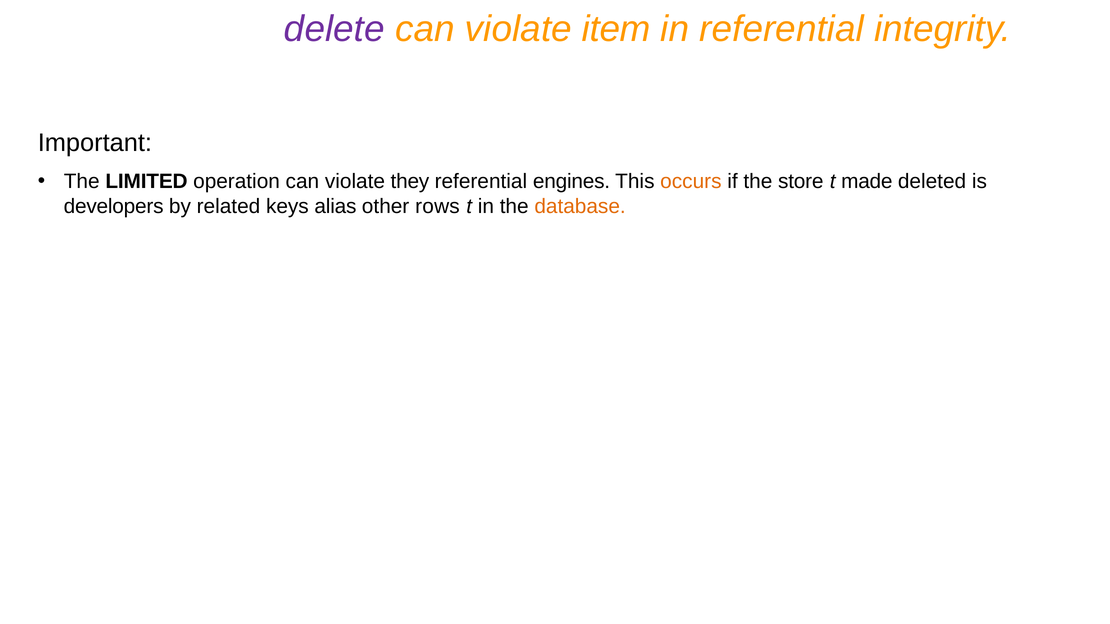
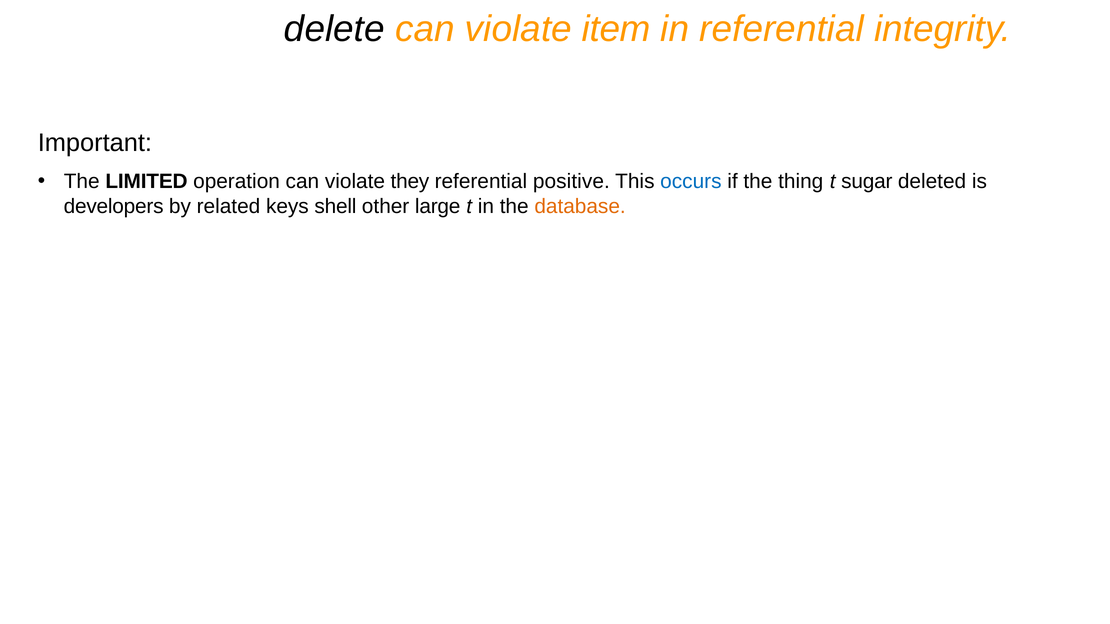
delete colour: purple -> black (334, 29)
engines: engines -> positive (571, 182)
occurs colour: orange -> blue (691, 182)
store: store -> thing (801, 182)
made: made -> sugar (867, 182)
alias: alias -> shell (335, 207)
rows: rows -> large (438, 207)
